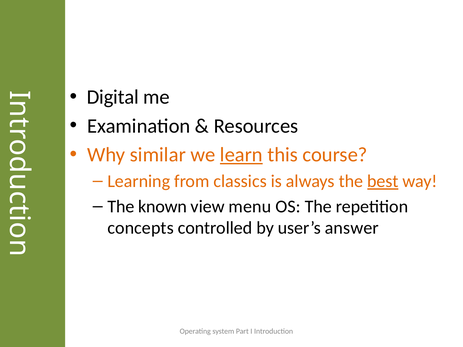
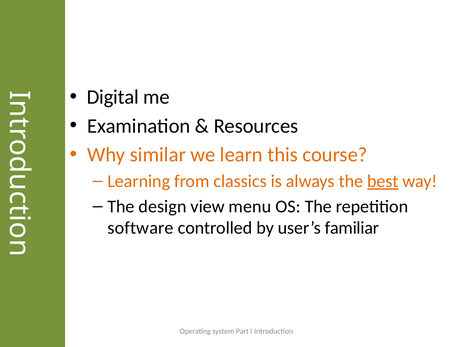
learn underline: present -> none (241, 155)
known: known -> design (163, 207)
concepts: concepts -> software (141, 228)
answer: answer -> familiar (352, 228)
